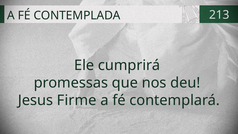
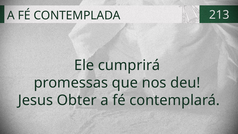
Firme: Firme -> Obter (77, 100)
